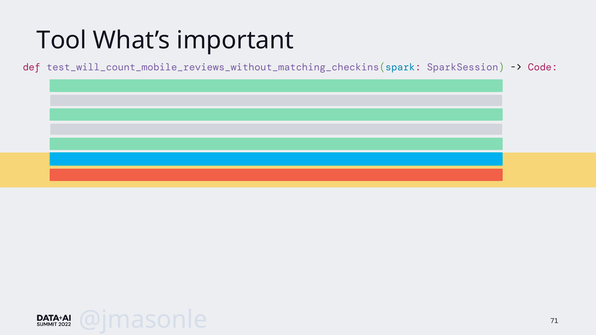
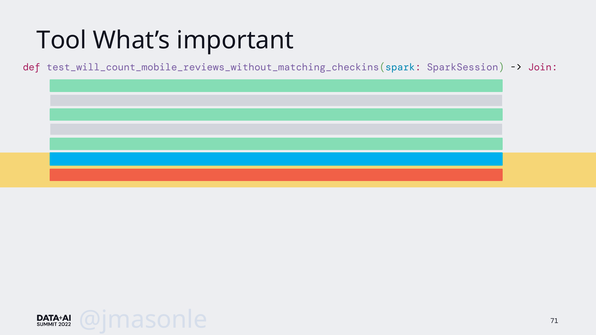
Code: Code -> Join (543, 67)
